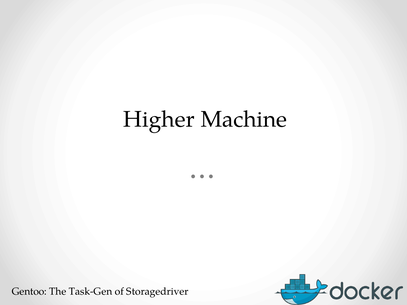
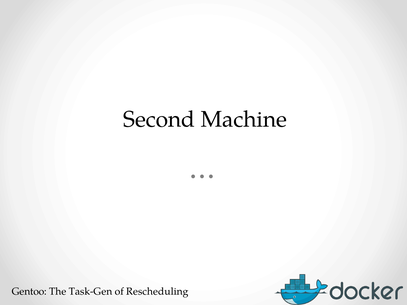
Higher: Higher -> Second (159, 119)
Storagedriver: Storagedriver -> Rescheduling (157, 292)
